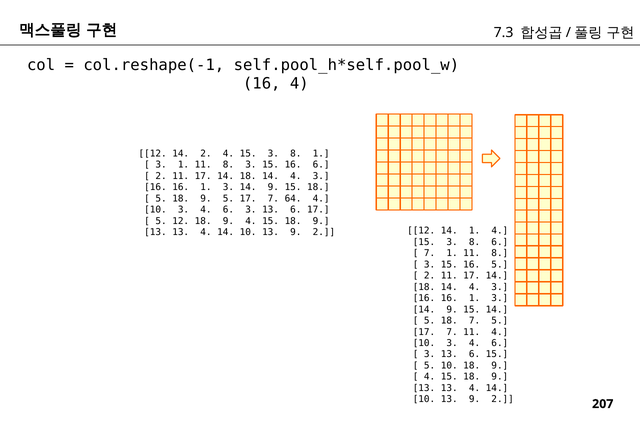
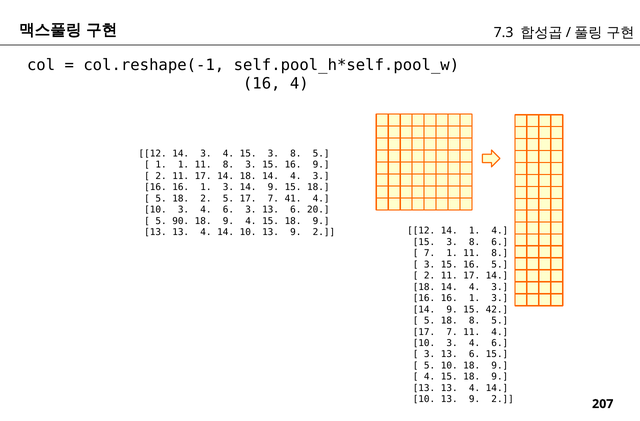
14 2: 2 -> 3 (206, 153)
3 8 1: 1 -> 5 (321, 153)
3: 3 -> 1 (161, 165)
16 6: 6 -> 9 (321, 165)
5 18 9: 9 -> 2 (206, 198)
64: 64 -> 41 (293, 198)
6 17: 17 -> 20 (318, 209)
5 12: 12 -> 90 (181, 221)
15 14: 14 -> 42 (497, 309)
18 7: 7 -> 8 (475, 320)
